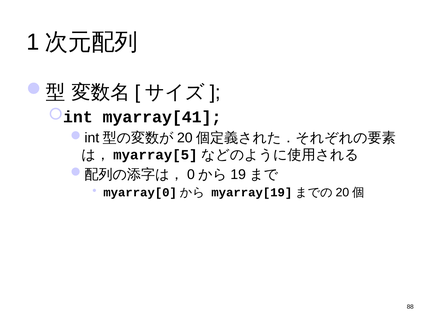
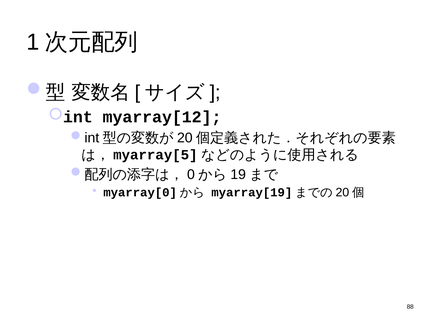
myarray[41: myarray[41 -> myarray[12 (162, 117)
